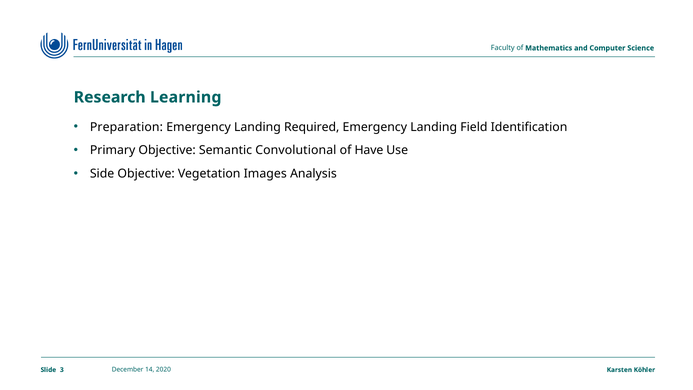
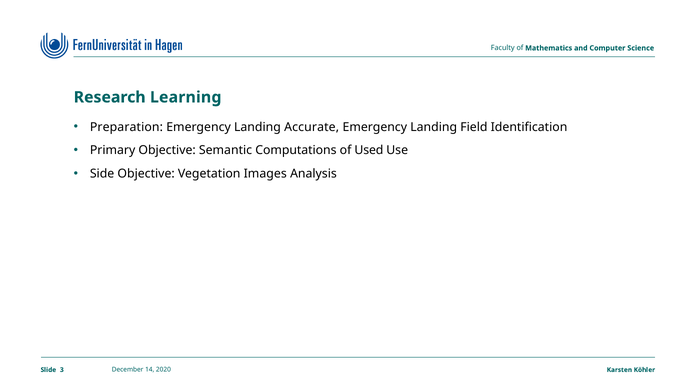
Required: Required -> Accurate (312, 127)
Convolutional: Convolutional -> Computations (296, 150)
Have: Have -> Used (369, 150)
